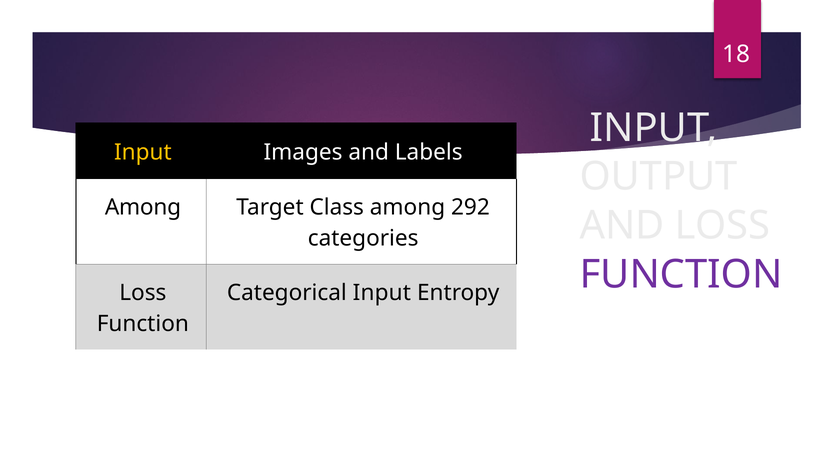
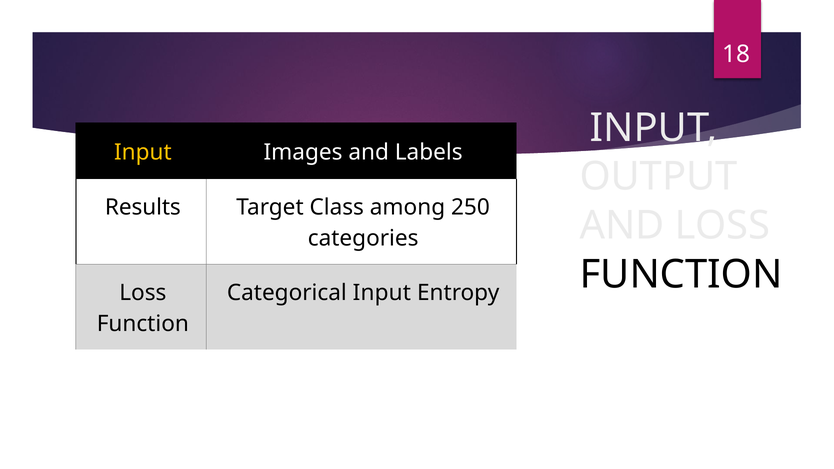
Among: Among -> Results (143, 207)
292: 292 -> 250 (470, 207)
FUNCTION colour: purple -> black (681, 275)
